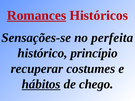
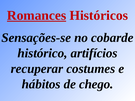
perfeita: perfeita -> cobarde (112, 38)
princípio: princípio -> artifícios (94, 53)
hábitos underline: present -> none (41, 84)
